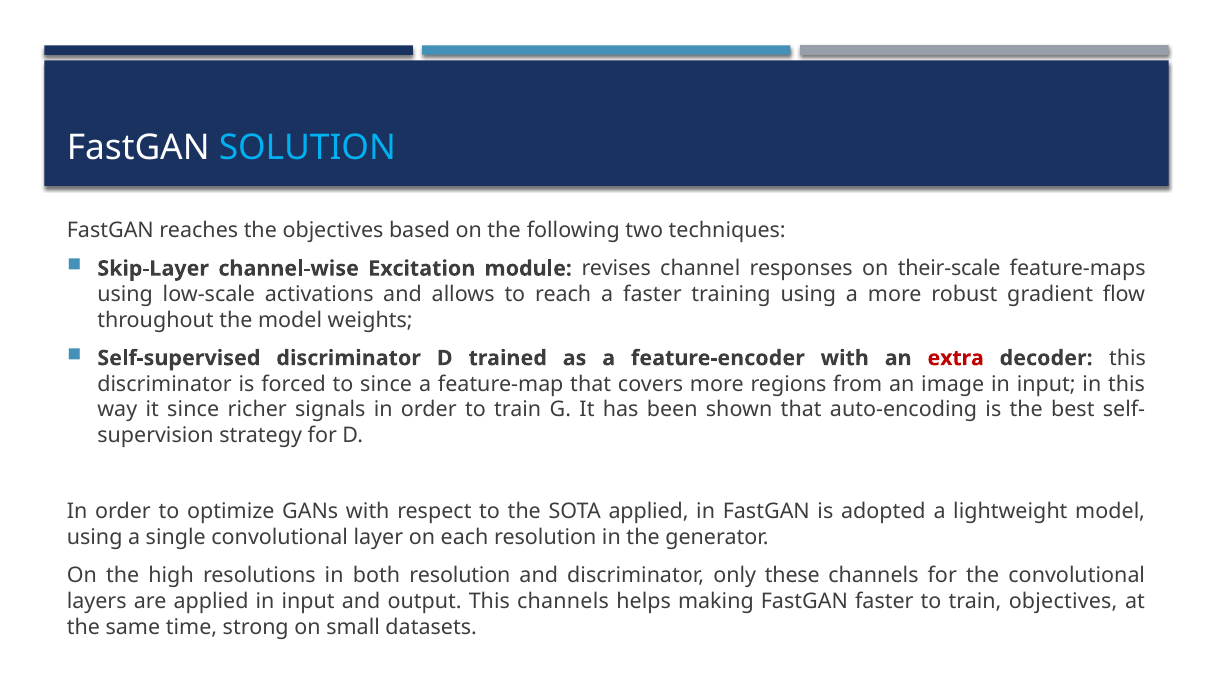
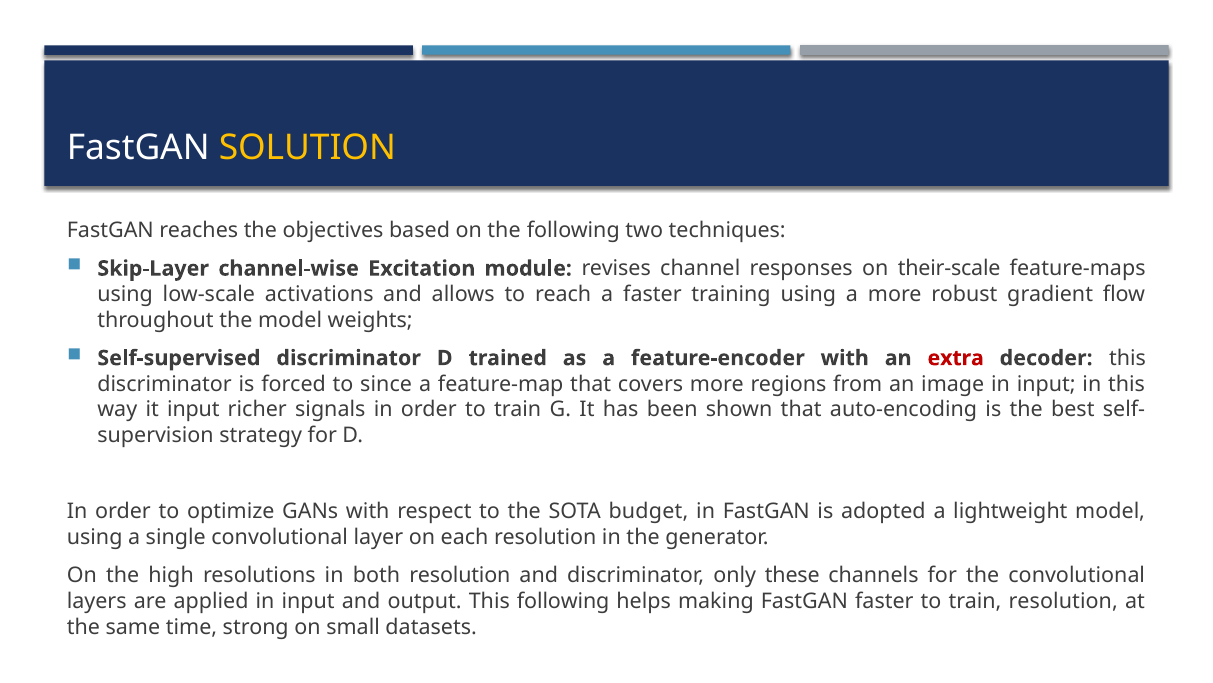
SOLUTION colour: light blue -> yellow (307, 148)
it since: since -> input (193, 409)
SOTA applied: applied -> budget (648, 511)
This channels: channels -> following (563, 601)
train objectives: objectives -> resolution (1063, 601)
